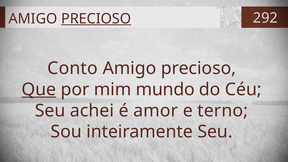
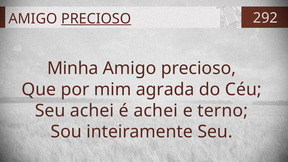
Conto: Conto -> Minha (73, 68)
Que underline: present -> none (39, 89)
mundo: mundo -> agrada (165, 89)
é amor: amor -> achei (156, 111)
